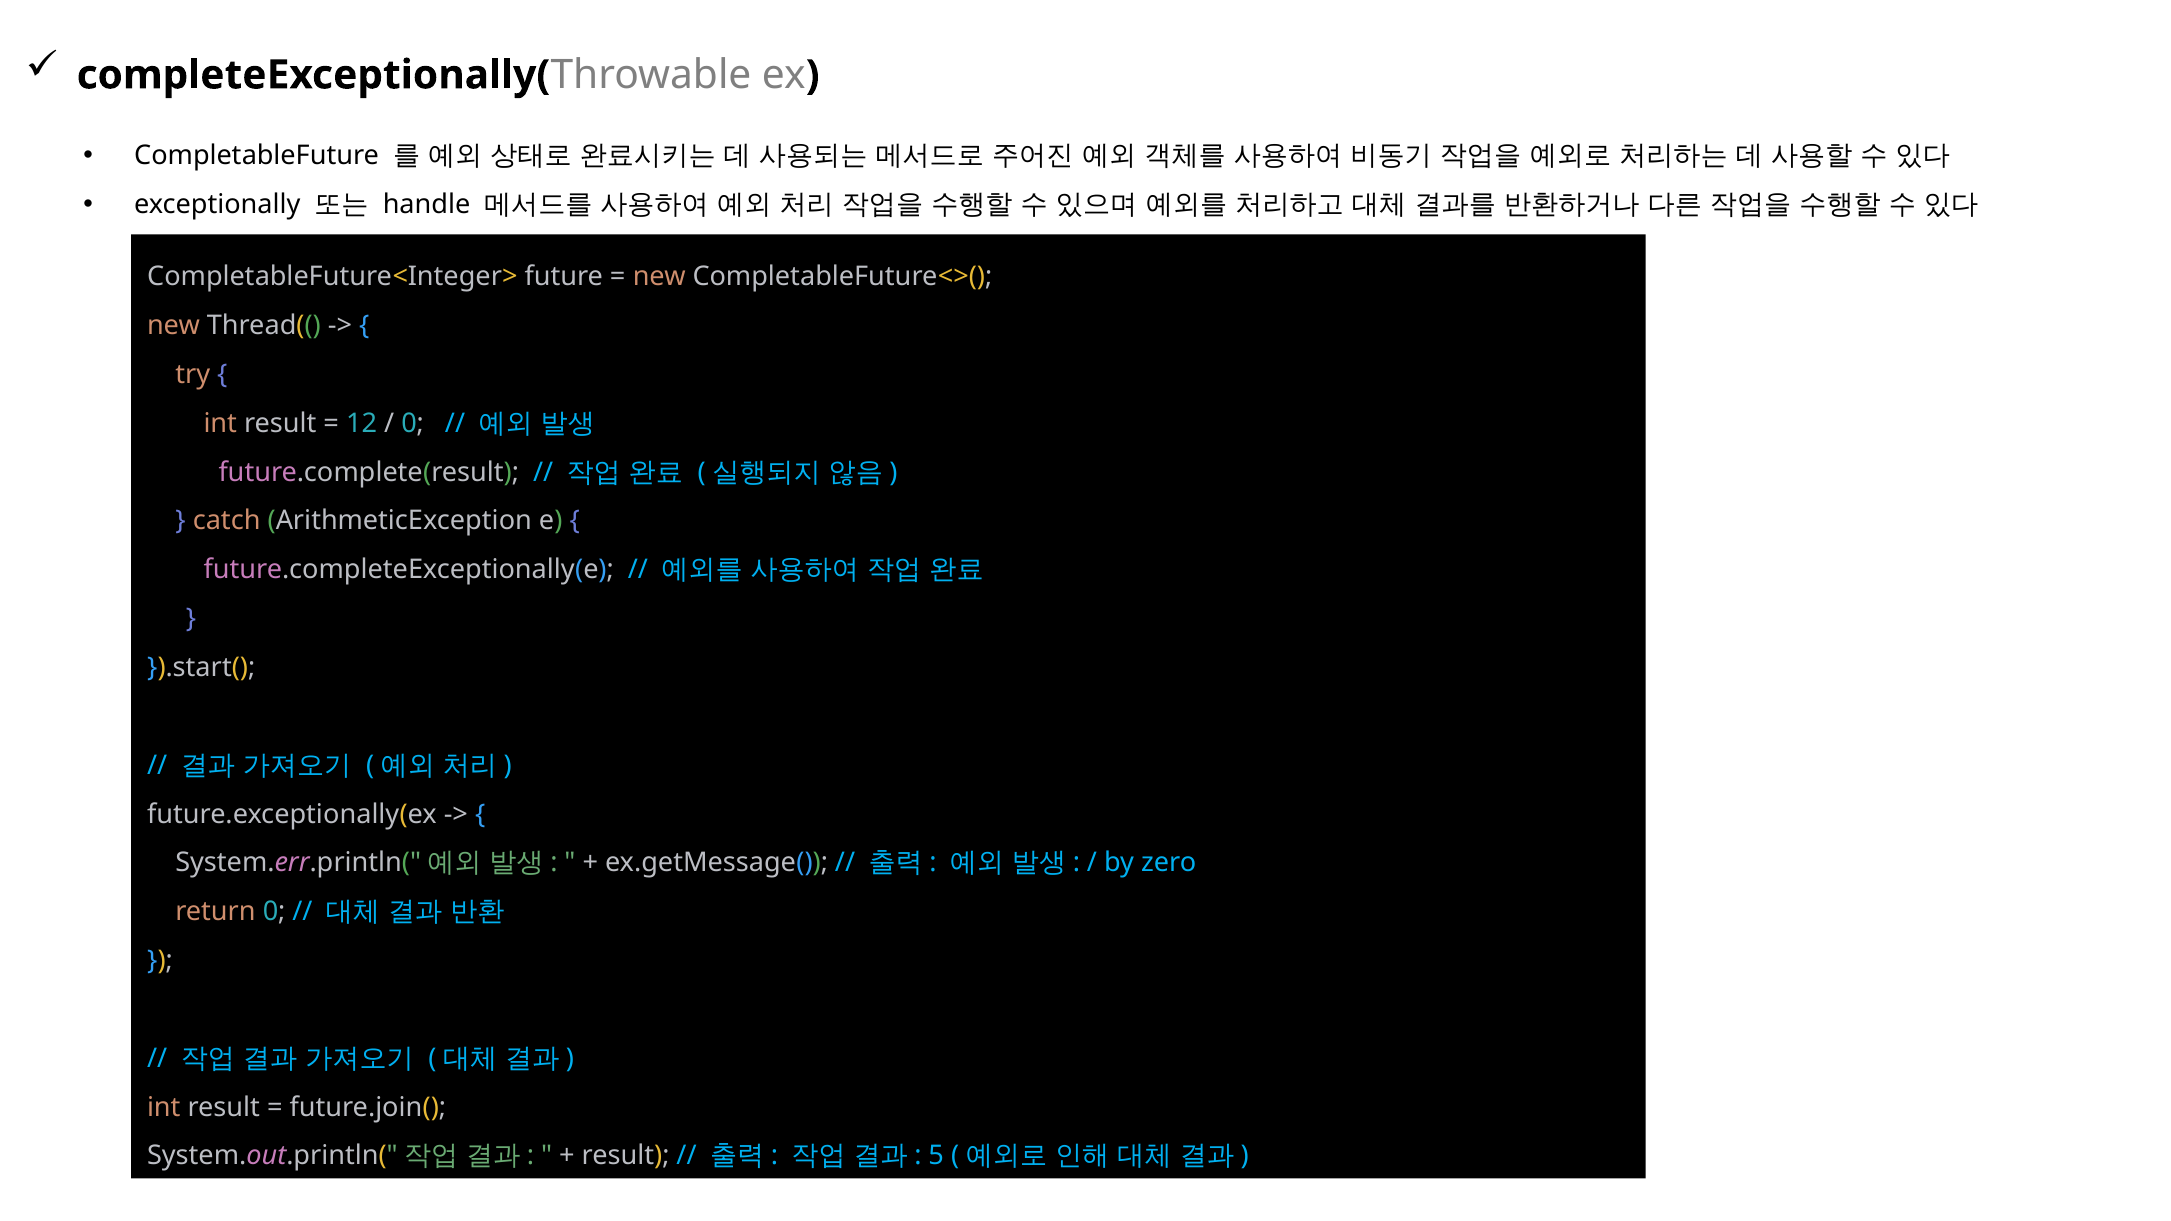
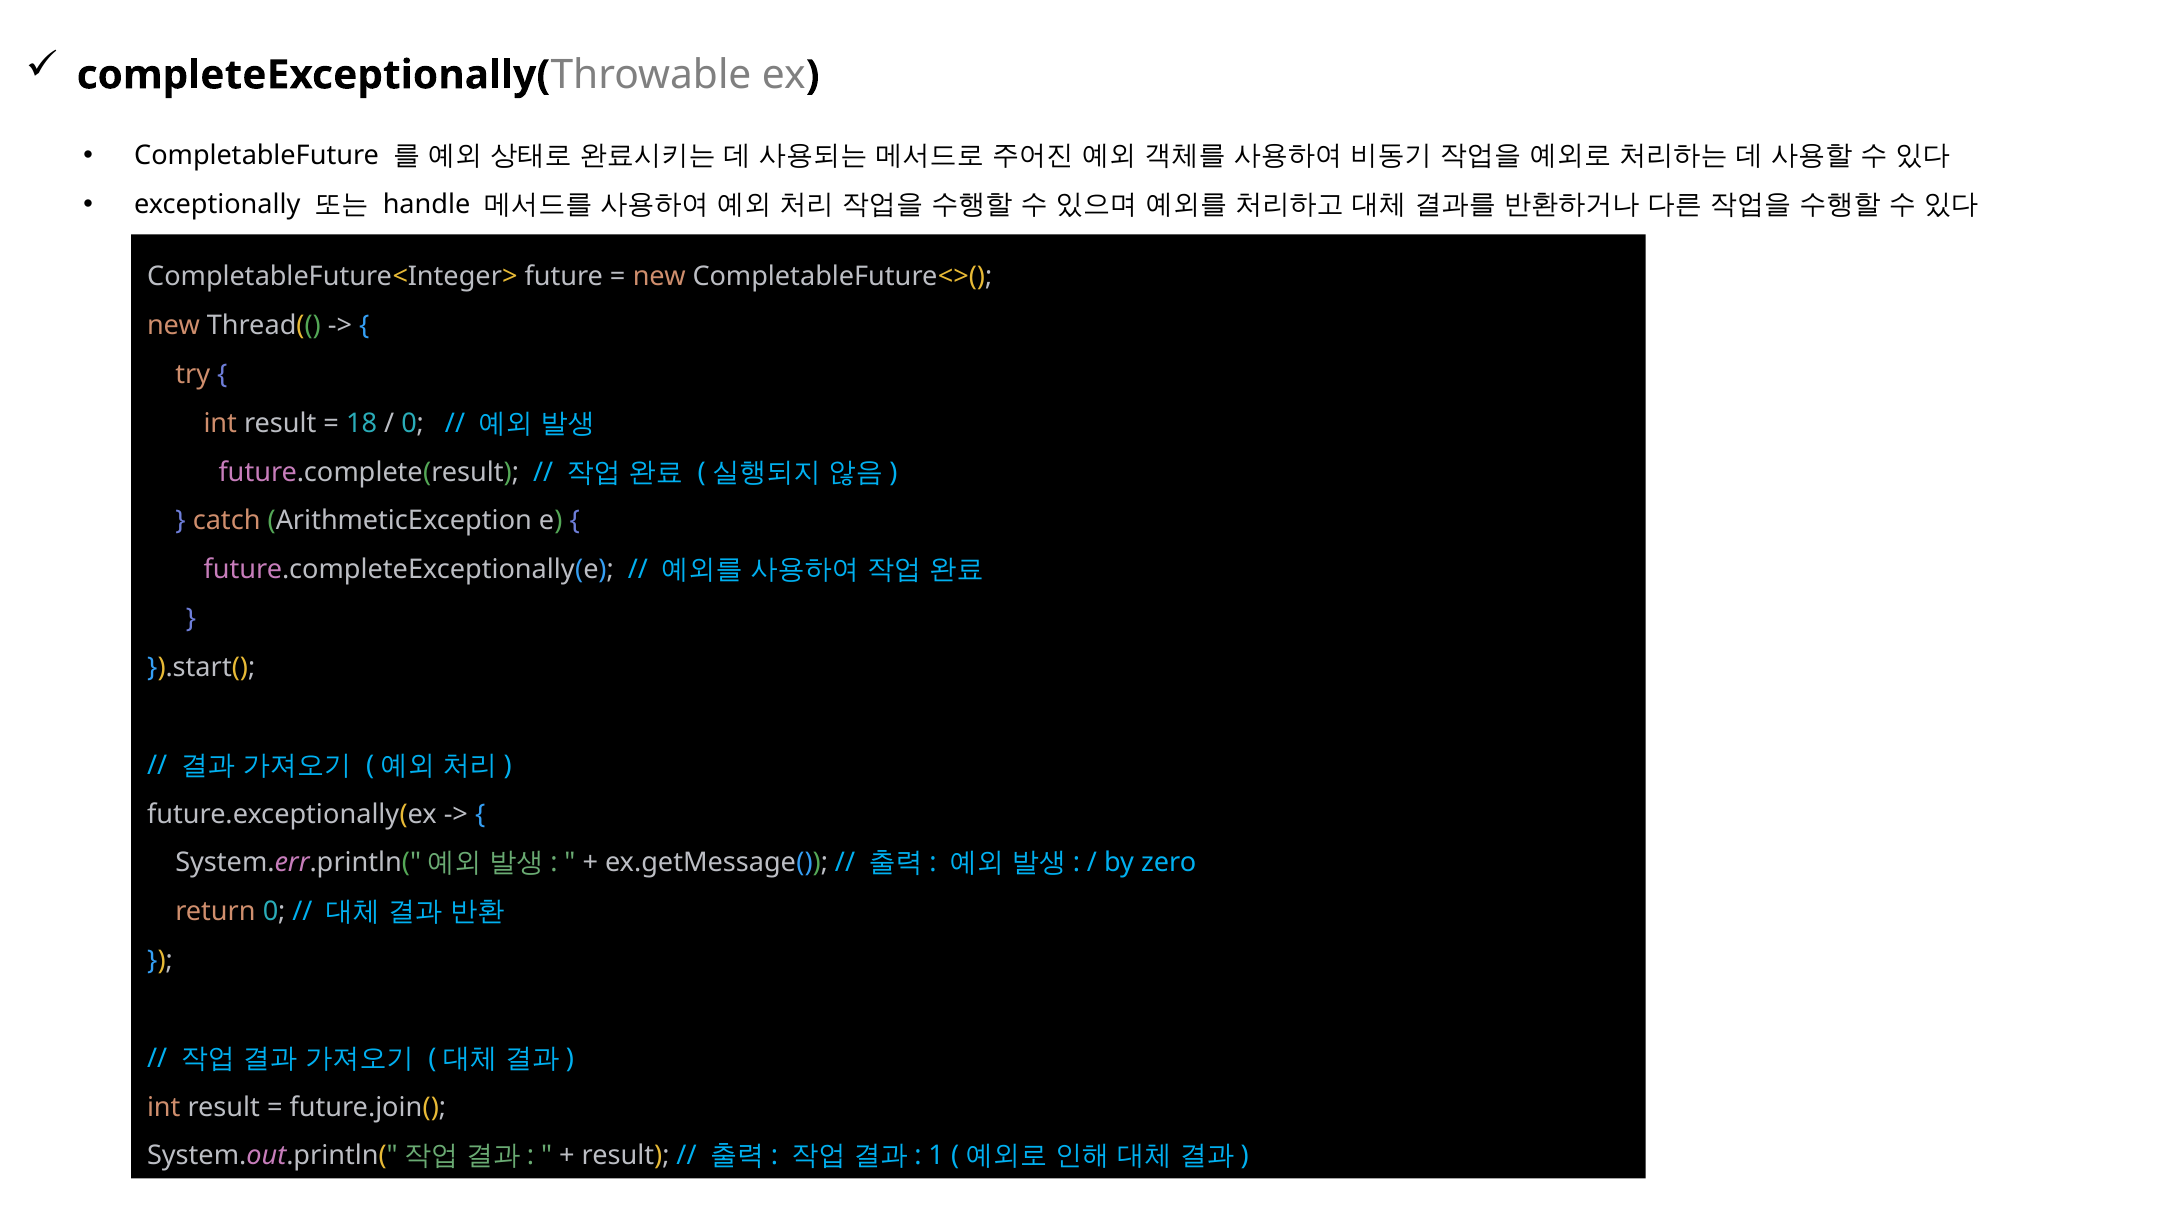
12: 12 -> 18 (362, 423)
5: 5 -> 1 (936, 1156)
